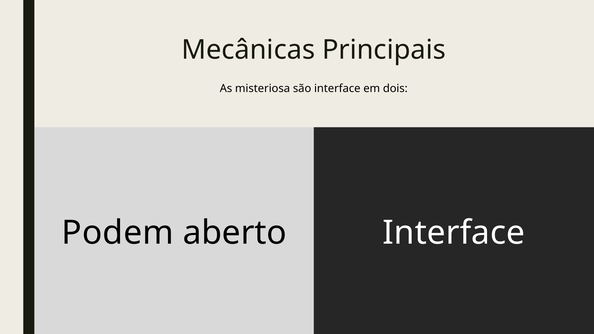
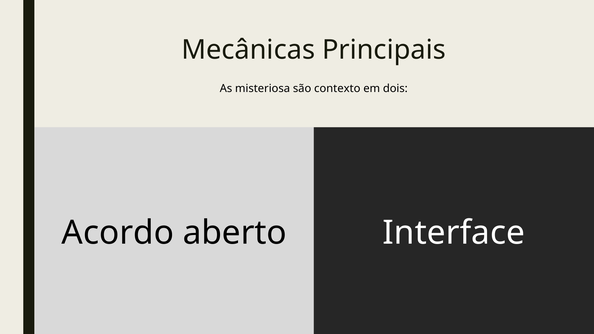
são interface: interface -> contexto (337, 88)
Podem: Podem -> Acordo (118, 233)
